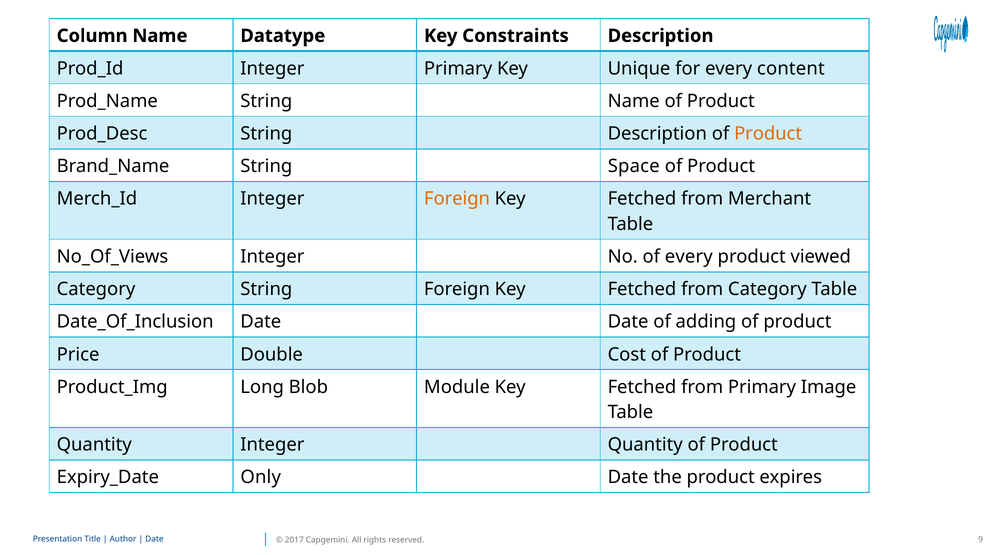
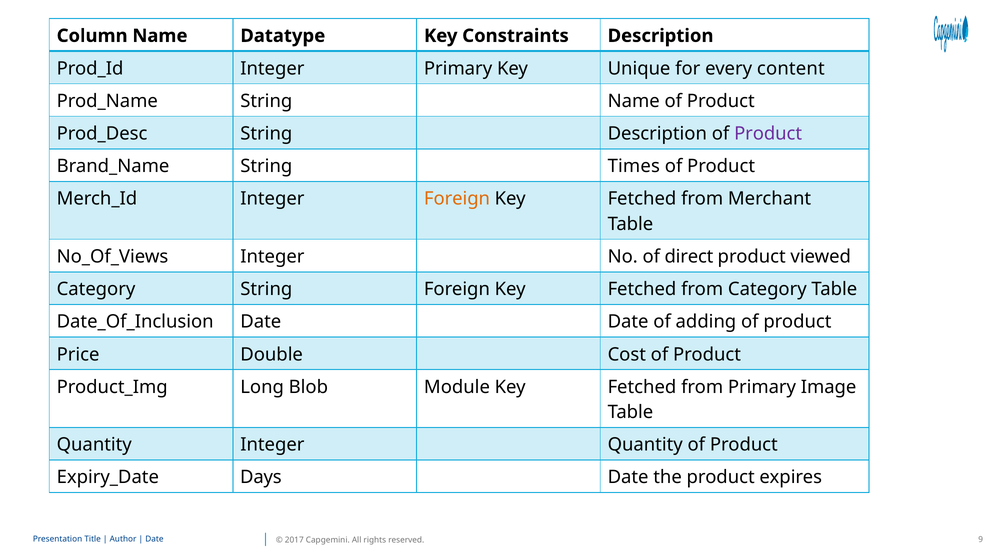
Product colour: orange -> purple (768, 134)
Space: Space -> Times (634, 166)
of every: every -> direct (689, 256)
Only: Only -> Days (261, 477)
